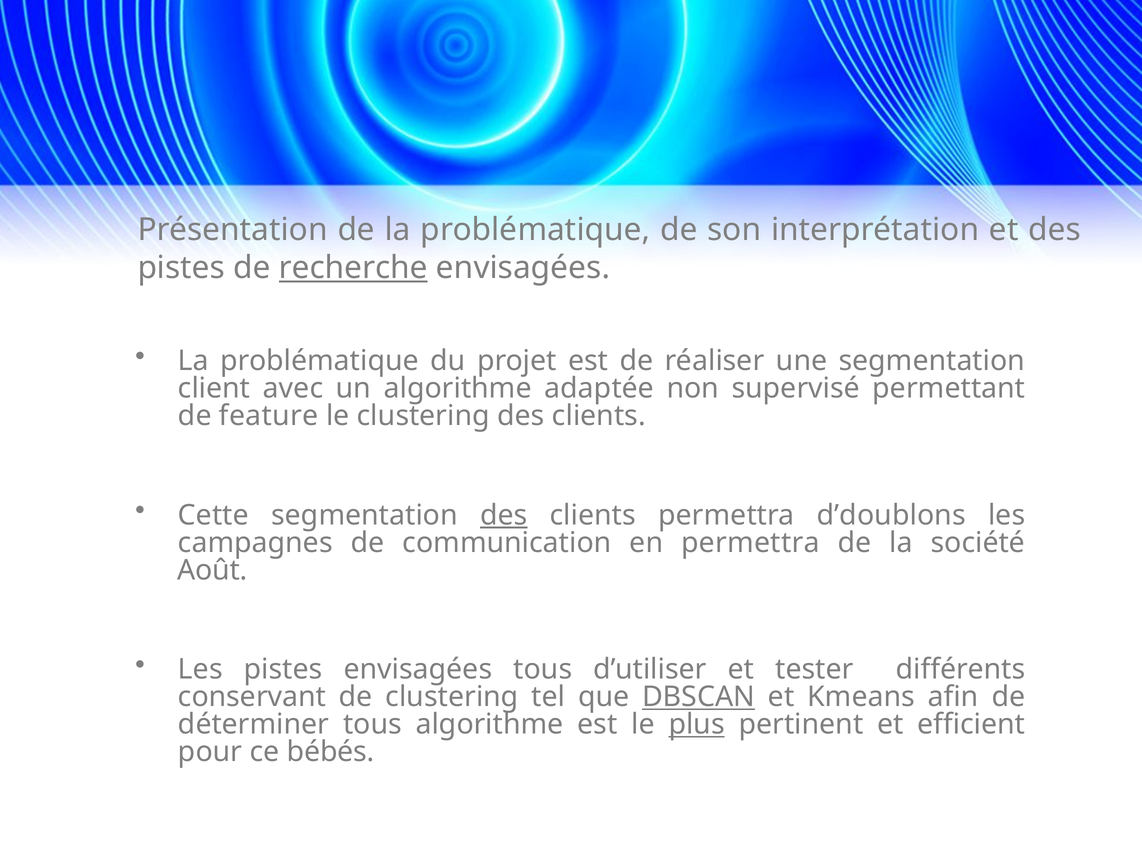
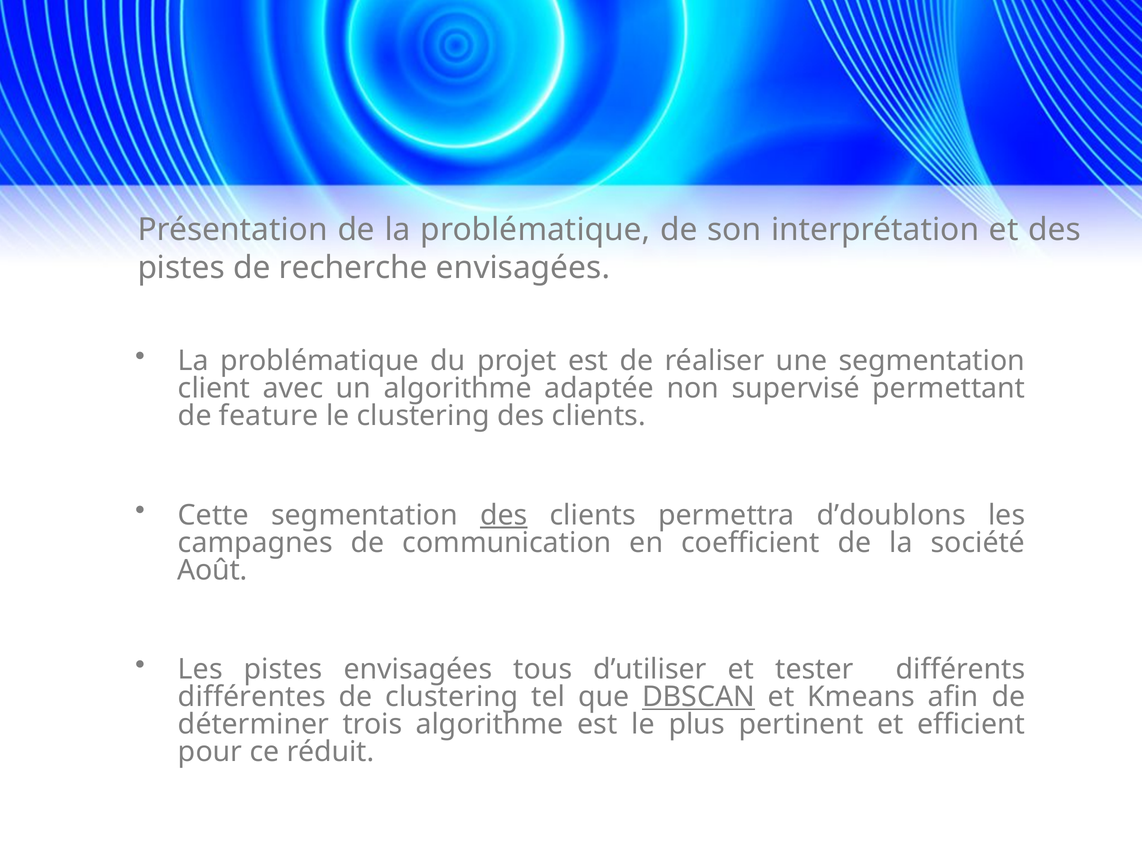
recherche underline: present -> none (353, 268)
en permettra: permettra -> coefficient (750, 542)
conservant: conservant -> différentes (252, 697)
déterminer tous: tous -> trois (373, 724)
plus underline: present -> none (697, 724)
bébés: bébés -> réduit (331, 751)
